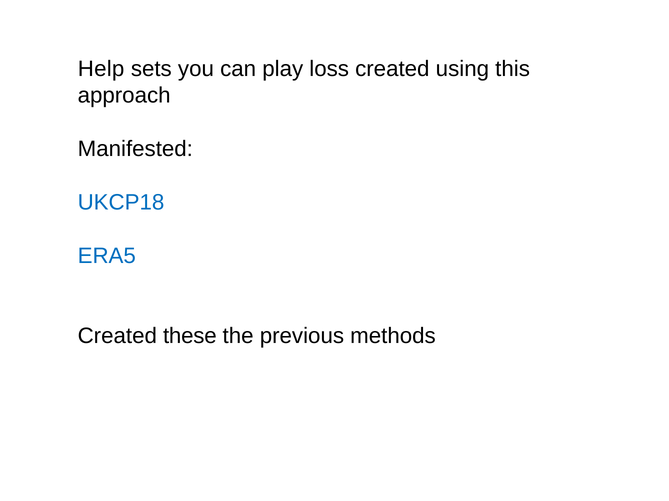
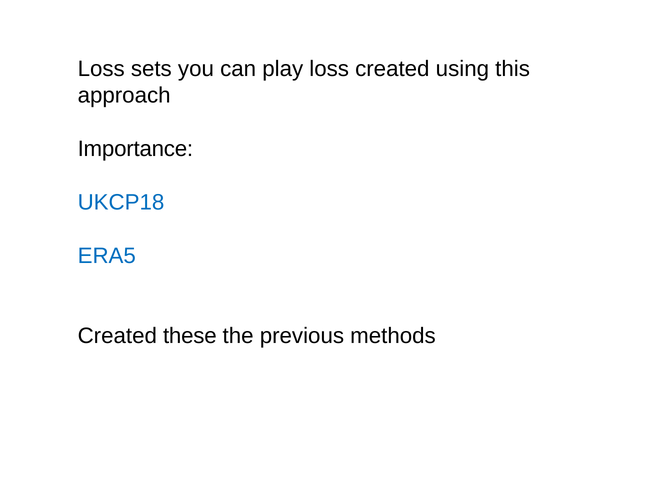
Help: Help -> Loss (101, 69)
Manifested: Manifested -> Importance (135, 149)
